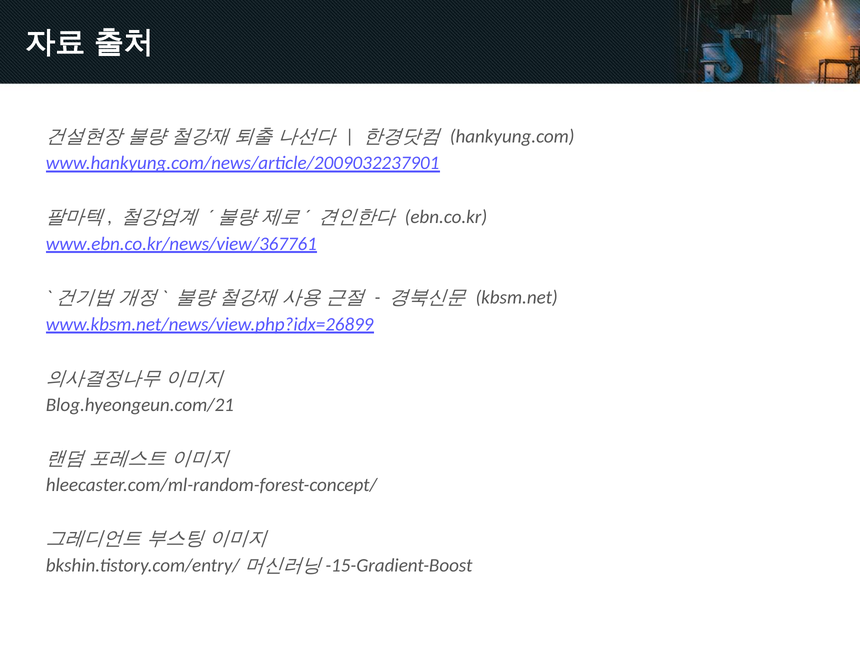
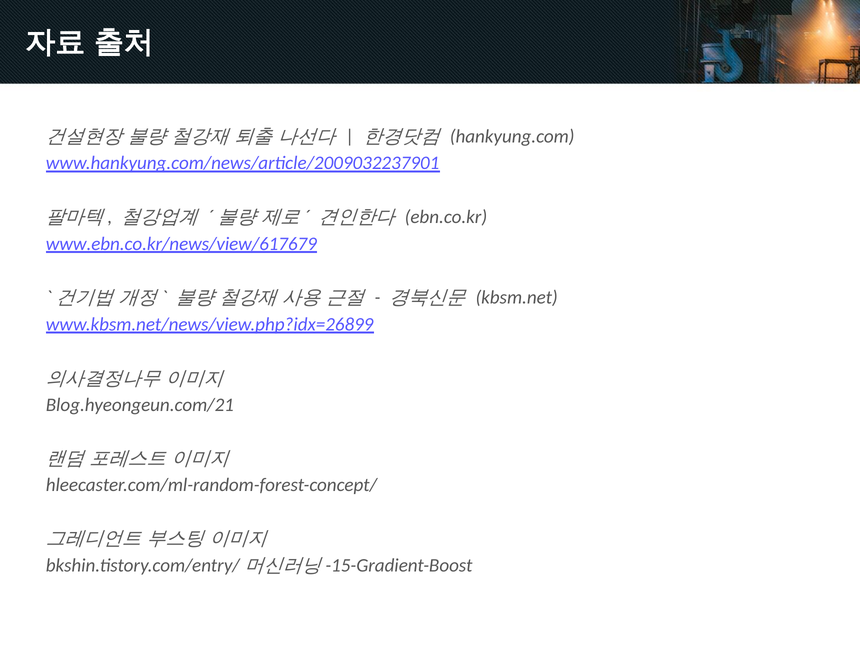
www.ebn.co.kr/news/view/367761: www.ebn.co.kr/news/view/367761 -> www.ebn.co.kr/news/view/617679 (181, 244)
